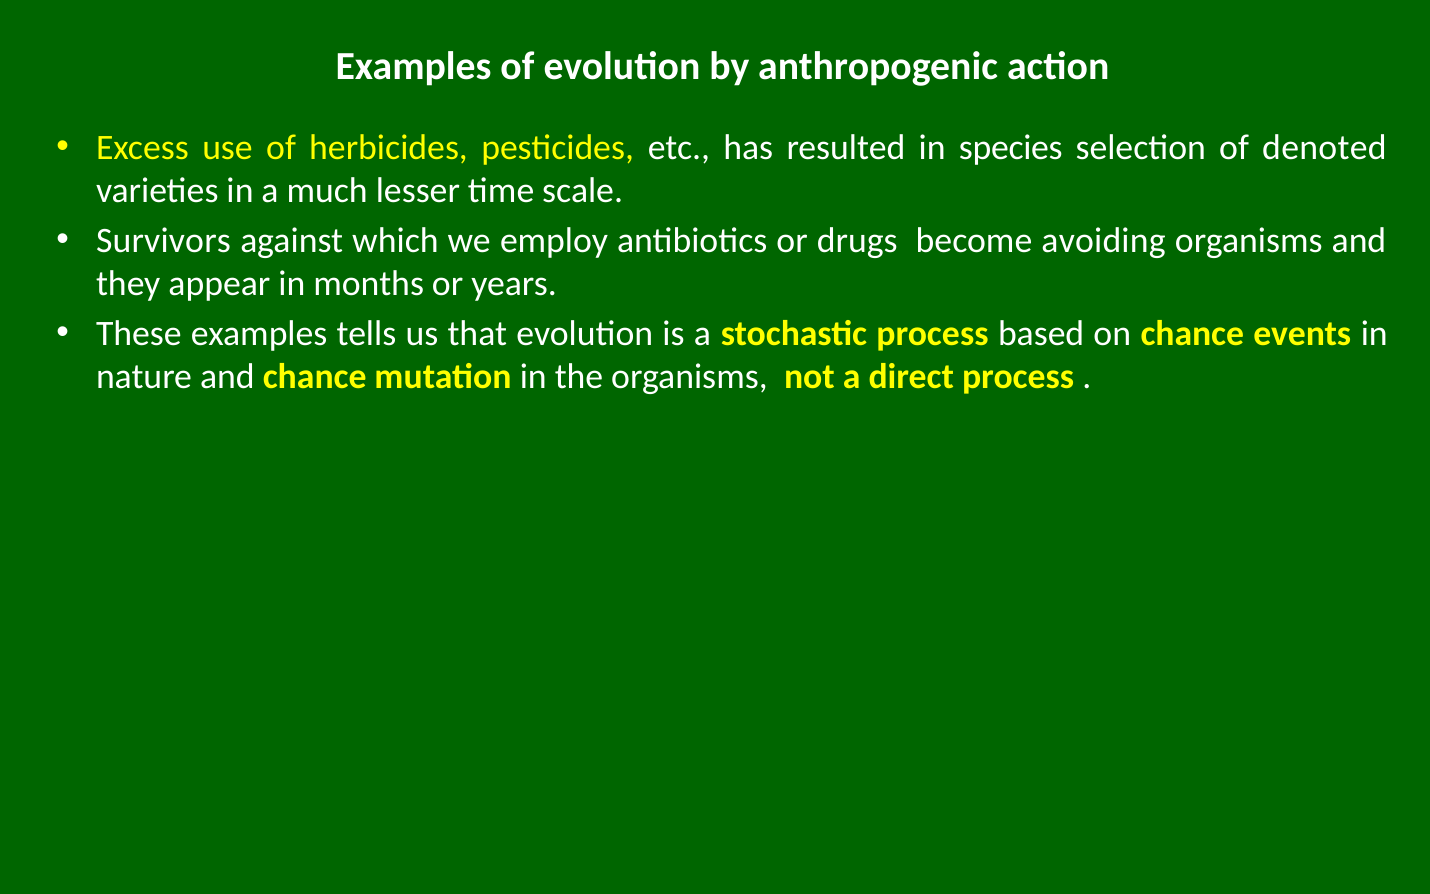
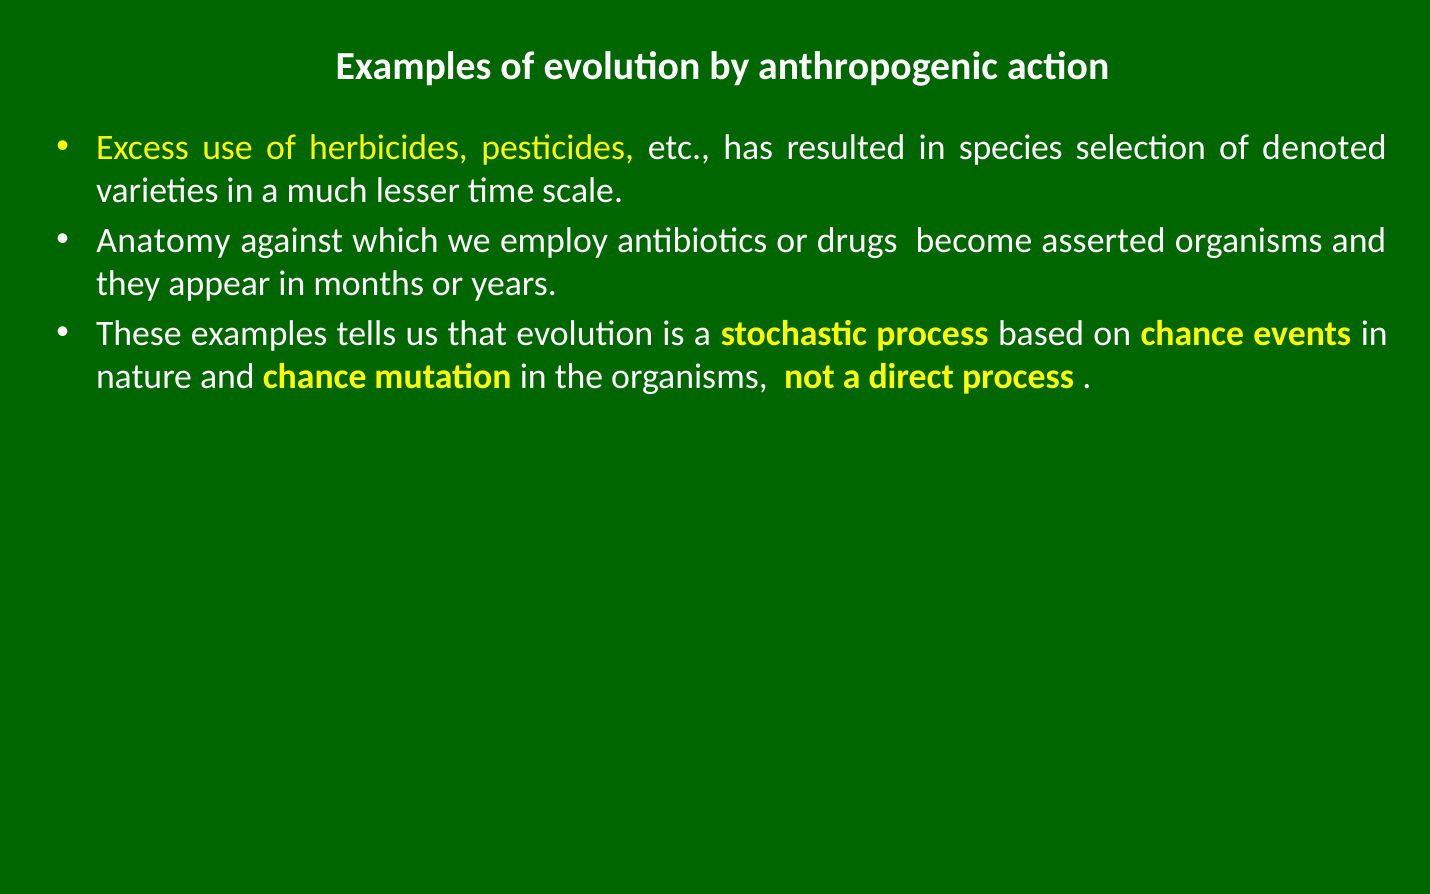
Survivors: Survivors -> Anatomy (163, 241)
avoiding: avoiding -> asserted (1104, 241)
